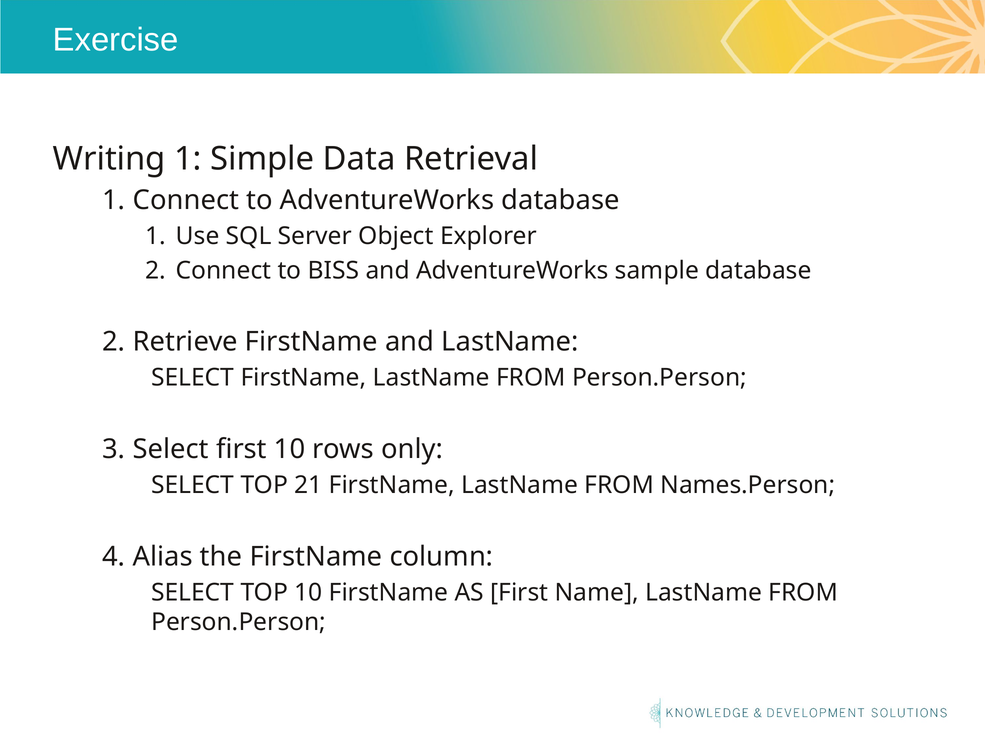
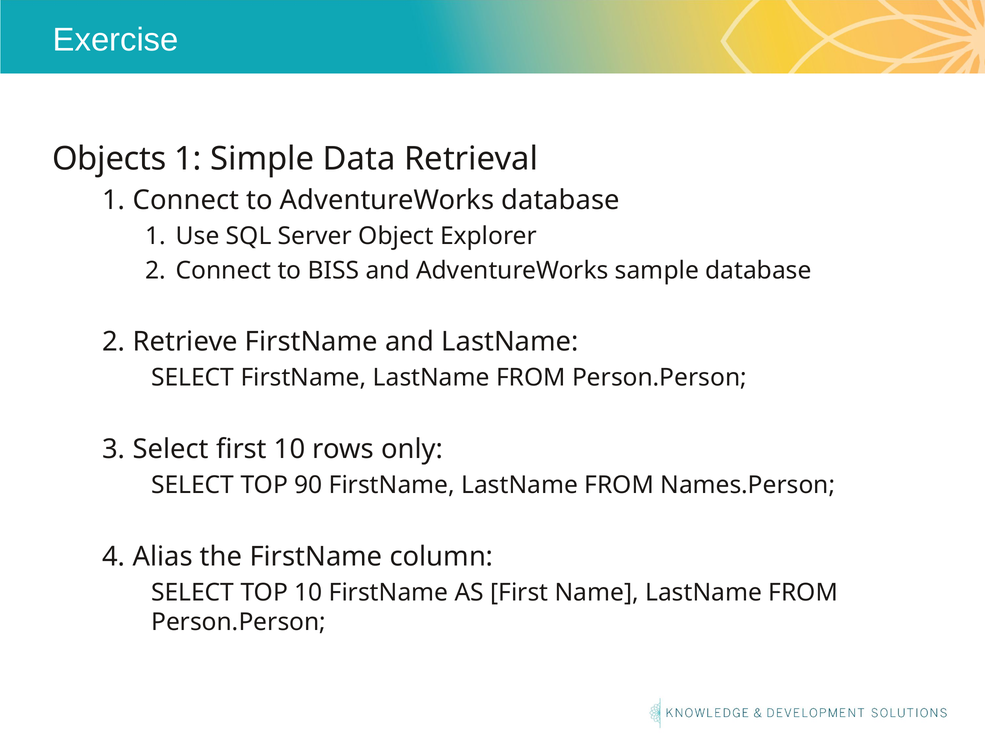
Writing: Writing -> Objects (109, 159)
21: 21 -> 90 (308, 485)
